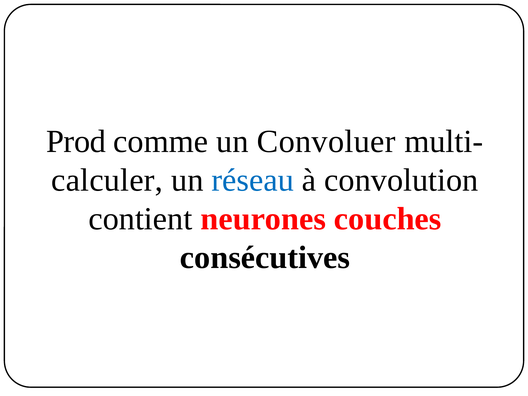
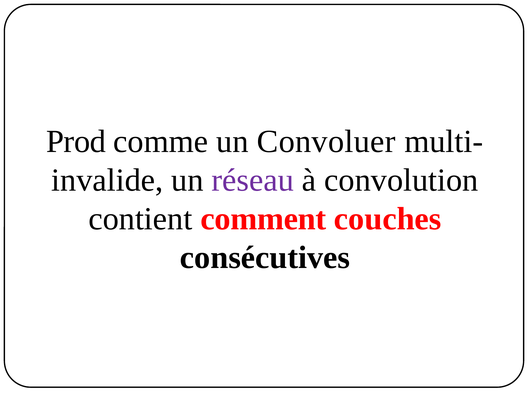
calculer: calculer -> invalide (107, 180)
réseau colour: blue -> purple (253, 180)
neurones: neurones -> comment (263, 219)
